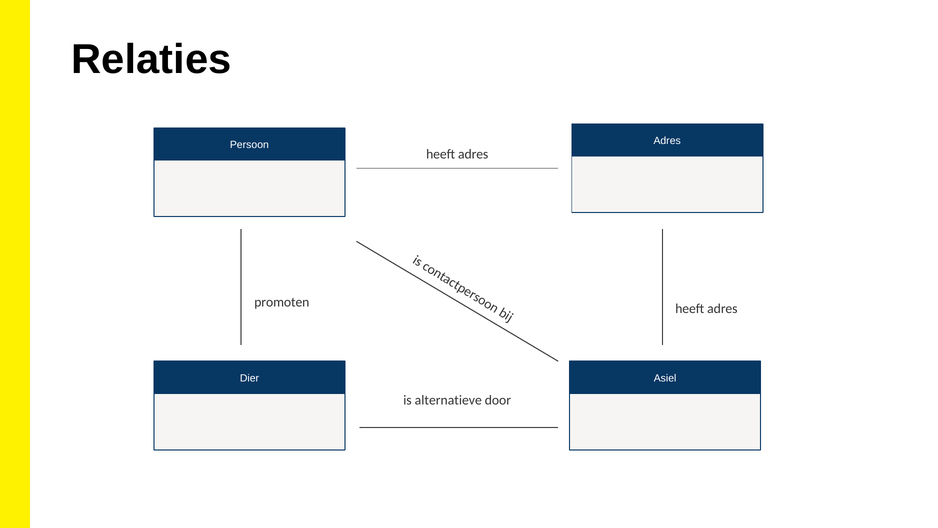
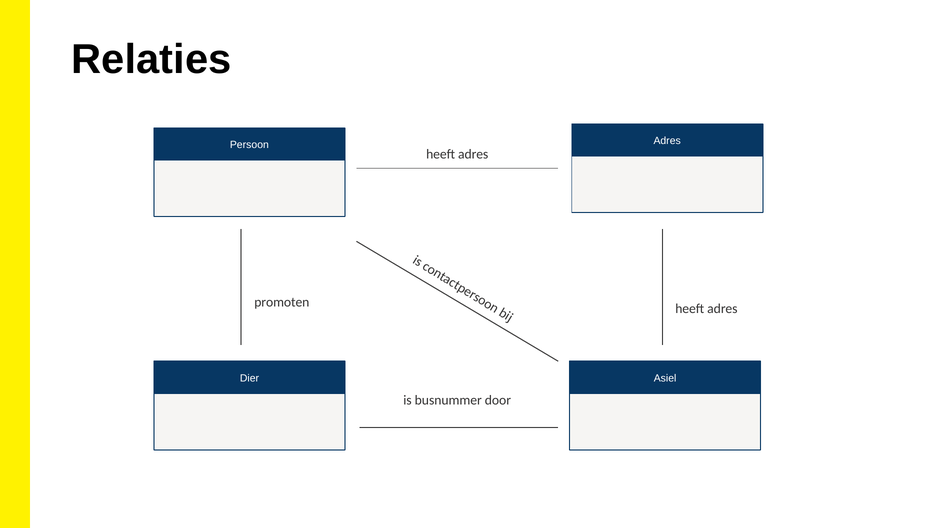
alternatieve: alternatieve -> busnummer (448, 400)
